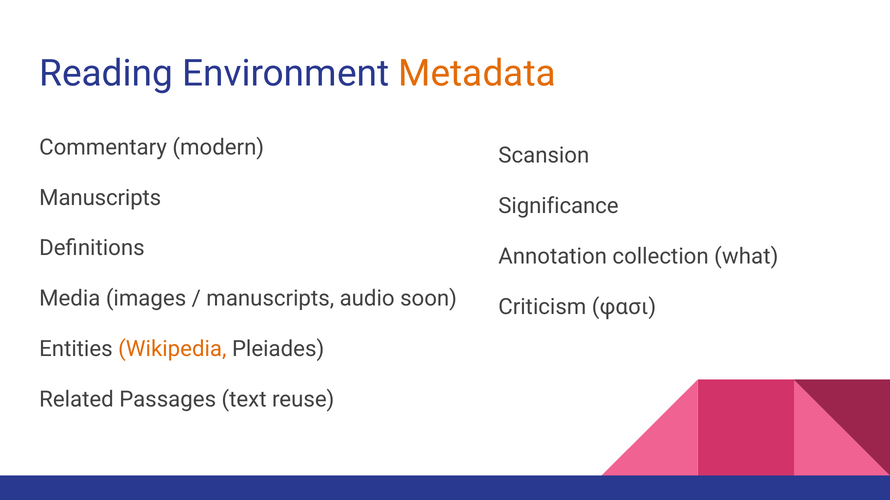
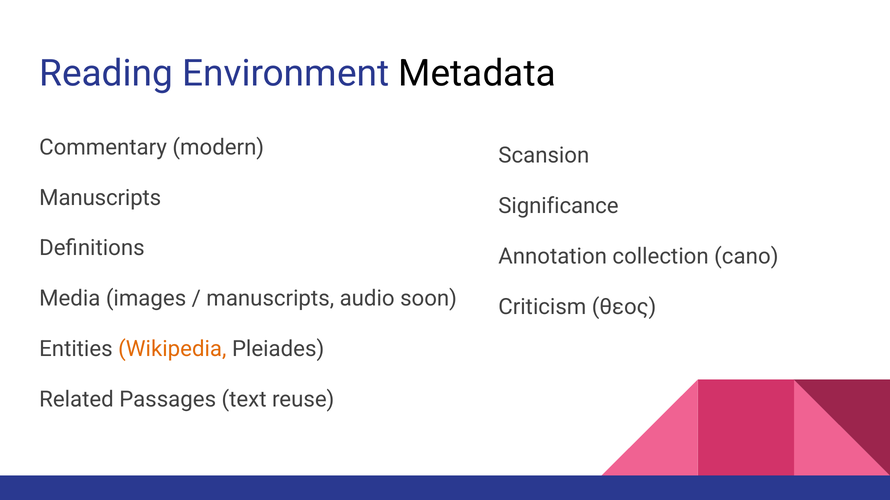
Metadata colour: orange -> black (477, 74)
what: what -> cano (746, 257)
φασι: φασι -> θεος (624, 307)
